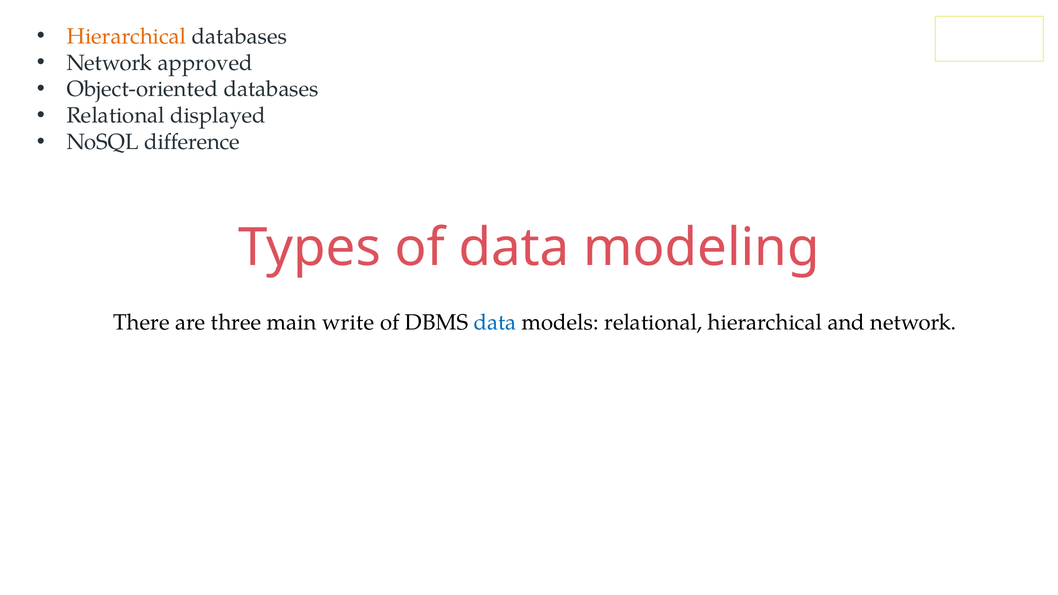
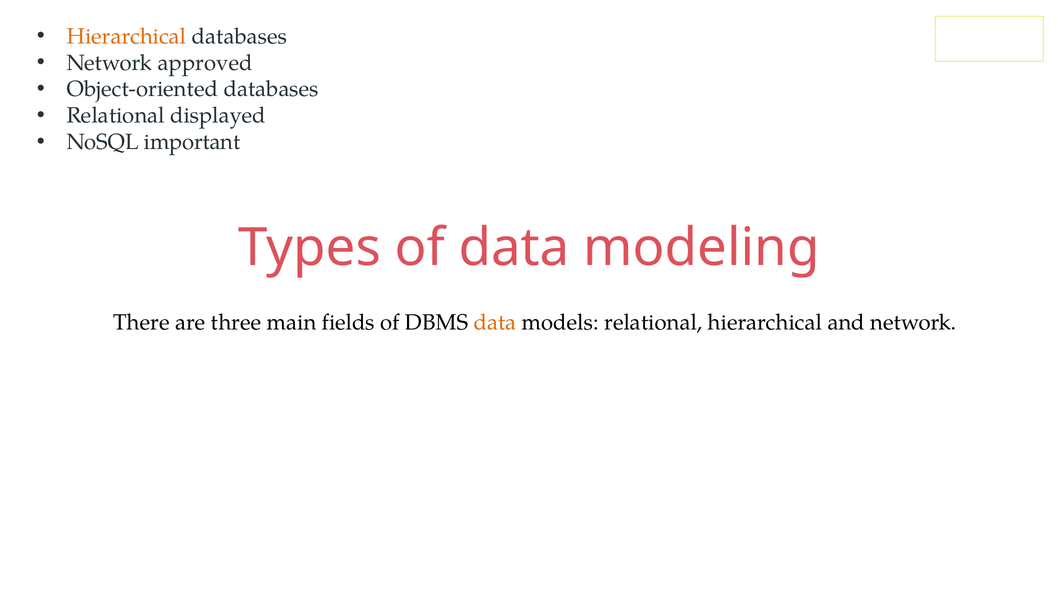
difference: difference -> important (192, 142)
write: write -> fields (348, 322)
data colour: blue -> orange (495, 322)
